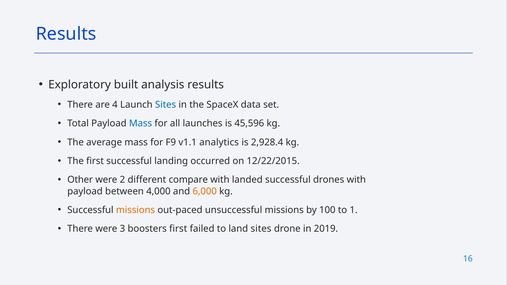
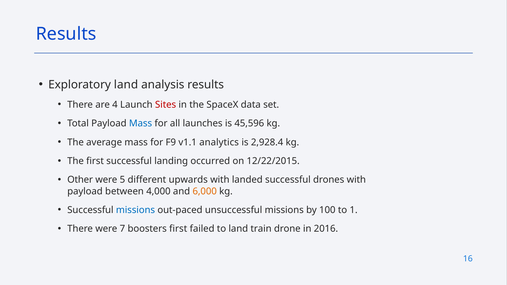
Exploratory built: built -> land (126, 85)
Sites colour: blue -> red (166, 105)
2: 2 -> 5 (122, 180)
compare: compare -> upwards (188, 180)
missions colour: orange -> blue (135, 210)
3: 3 -> 7 (122, 229)
land sites: sites -> train (261, 229)
2019: 2019 -> 2016 (326, 229)
